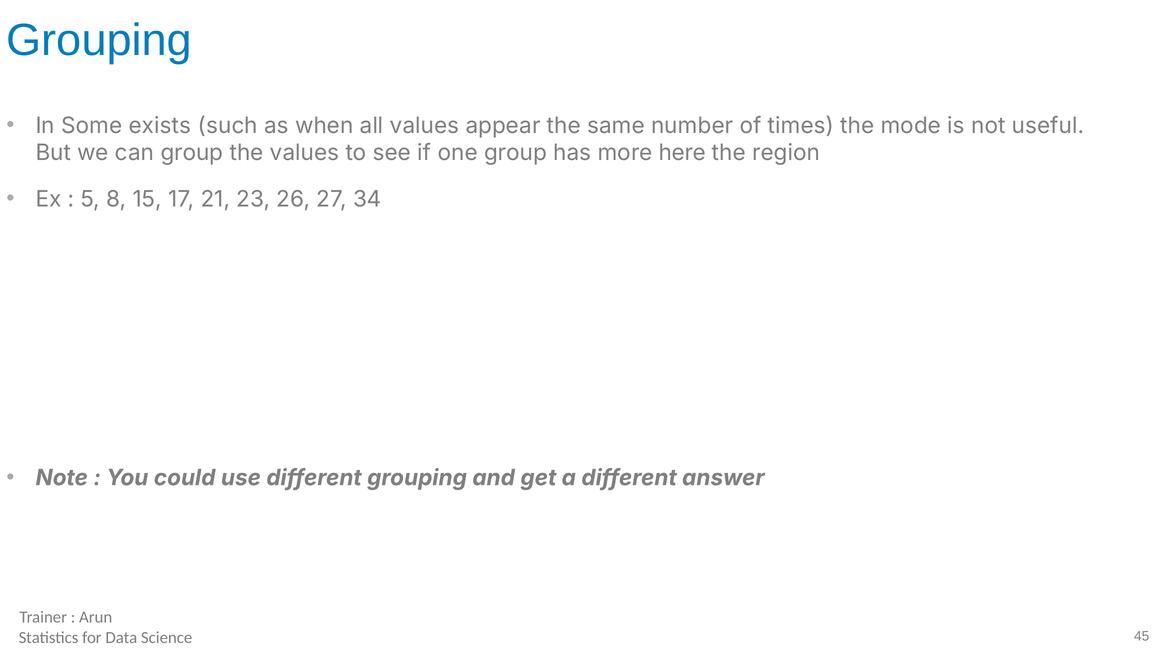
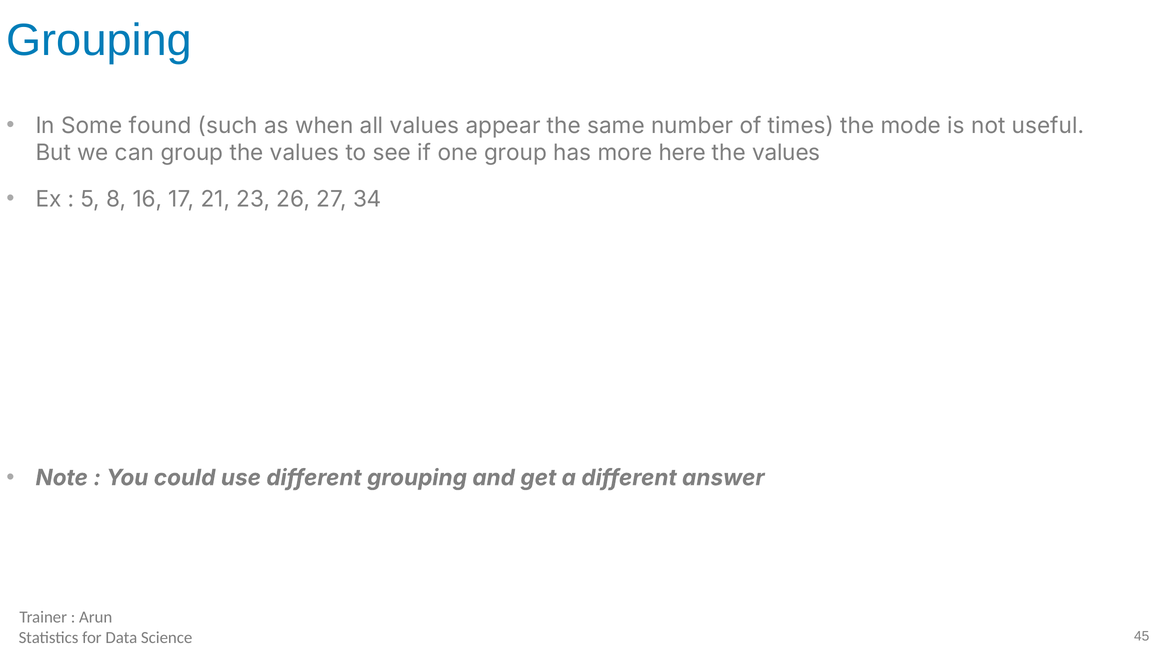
exists: exists -> found (160, 126)
region: region -> values (786, 153)
15: 15 -> 16 (147, 199)
